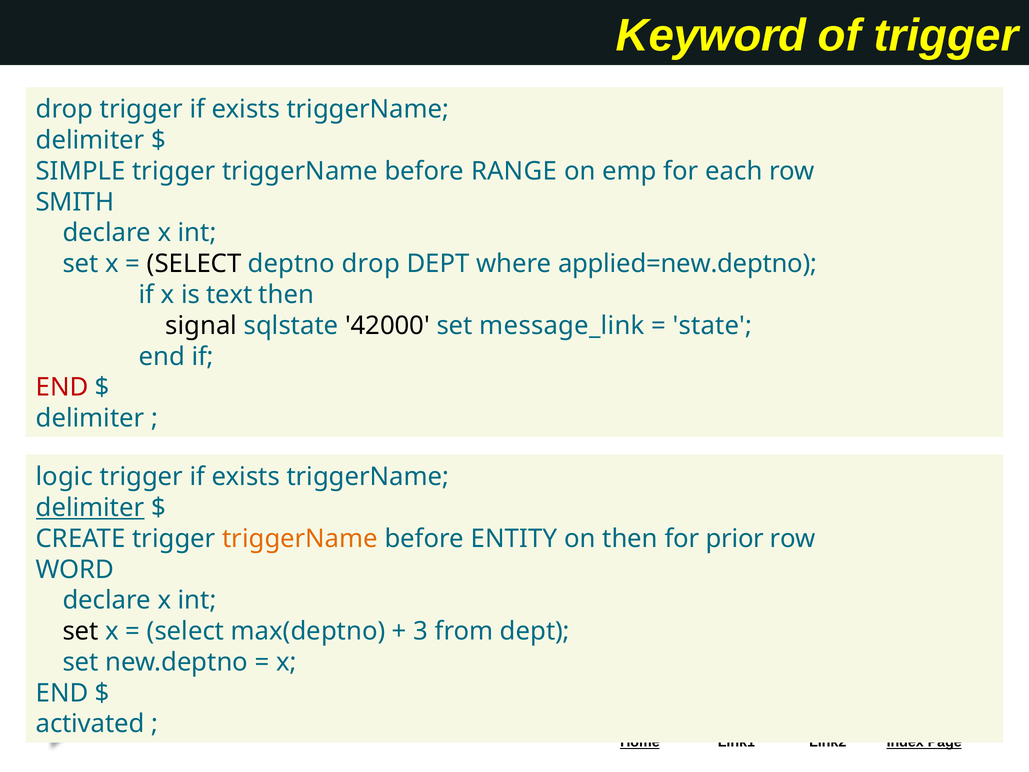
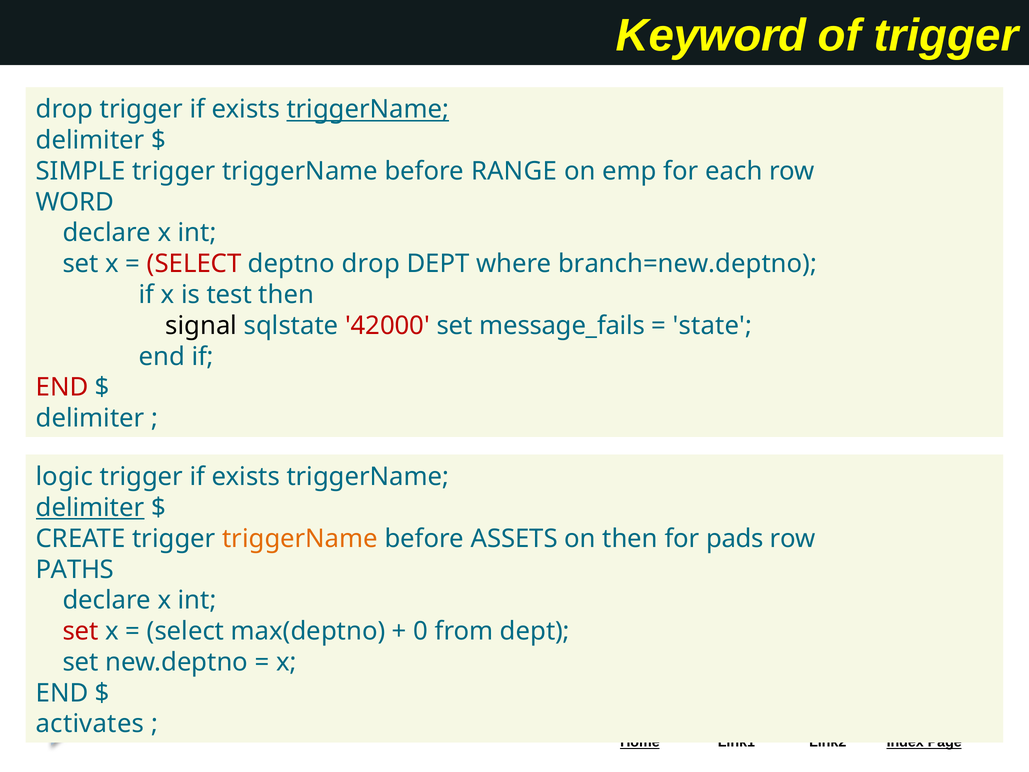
triggerName underline: none -> present (368, 109)
SMITH: SMITH -> WORD (75, 202)
SELECT colour: black -> red (194, 264)
applied=new.deptno: applied=new.deptno -> branch=new.deptno (688, 264)
text: text -> test (229, 295)
42000 colour: black -> red (387, 326)
message_link: message_link -> message_fails (562, 326)
ENTITY: ENTITY -> ASSETS (514, 538)
prior: prior -> pads (735, 538)
WORD: WORD -> PATHS (75, 569)
set colour: black -> red (81, 631)
3: 3 -> 0 (421, 631)
activated: activated -> activates (90, 724)
